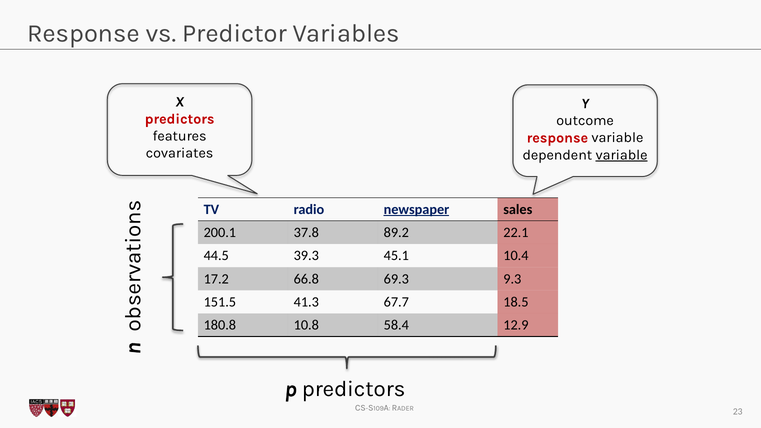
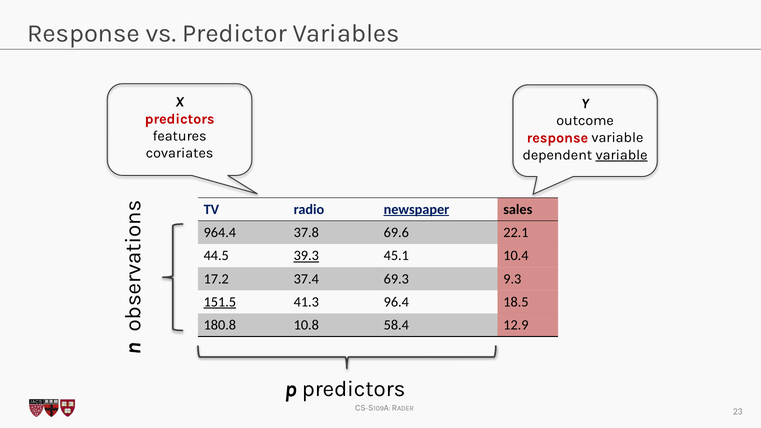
200.1: 200.1 -> 964.4 (220, 233)
89.2: 89.2 -> 69.6 (396, 233)
39.3 underline: none -> present (306, 256)
66.8: 66.8 -> 37.4 (306, 279)
151.5 underline: none -> present (220, 302)
67.7: 67.7 -> 96.4 (396, 302)
